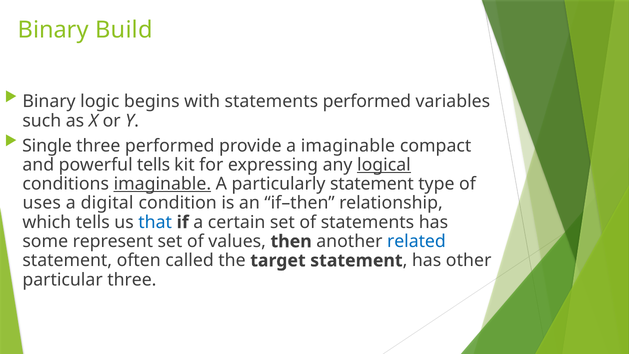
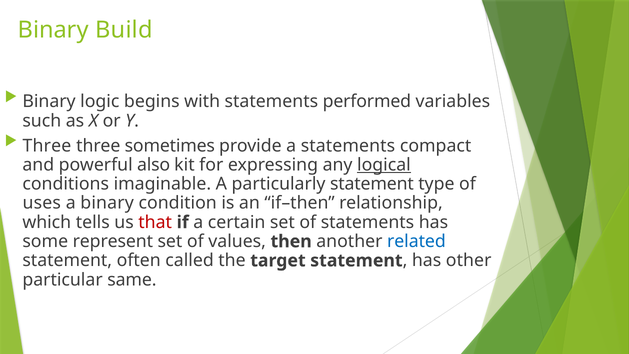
Single: Single -> Three (47, 146)
three performed: performed -> sometimes (170, 146)
a imaginable: imaginable -> statements (348, 146)
powerful tells: tells -> also (154, 165)
imaginable underline: present -> none (162, 184)
a digital: digital -> binary (107, 203)
that colour: blue -> red (155, 222)
particular three: three -> same (132, 280)
